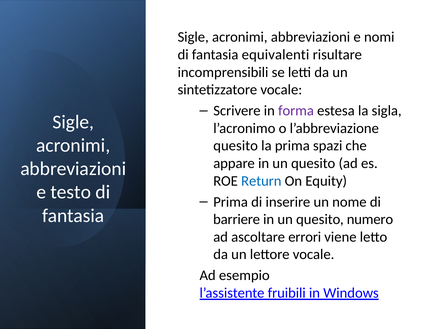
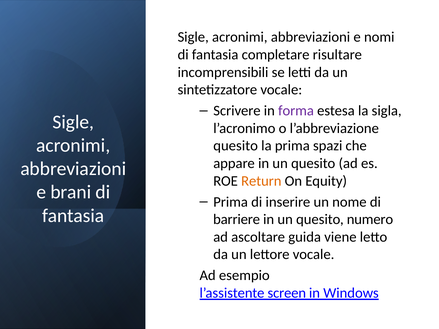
equivalenti: equivalenti -> completare (276, 55)
Return colour: blue -> orange (261, 181)
testo: testo -> brani (71, 192)
errori: errori -> guida (305, 237)
fruibili: fruibili -> screen (287, 293)
